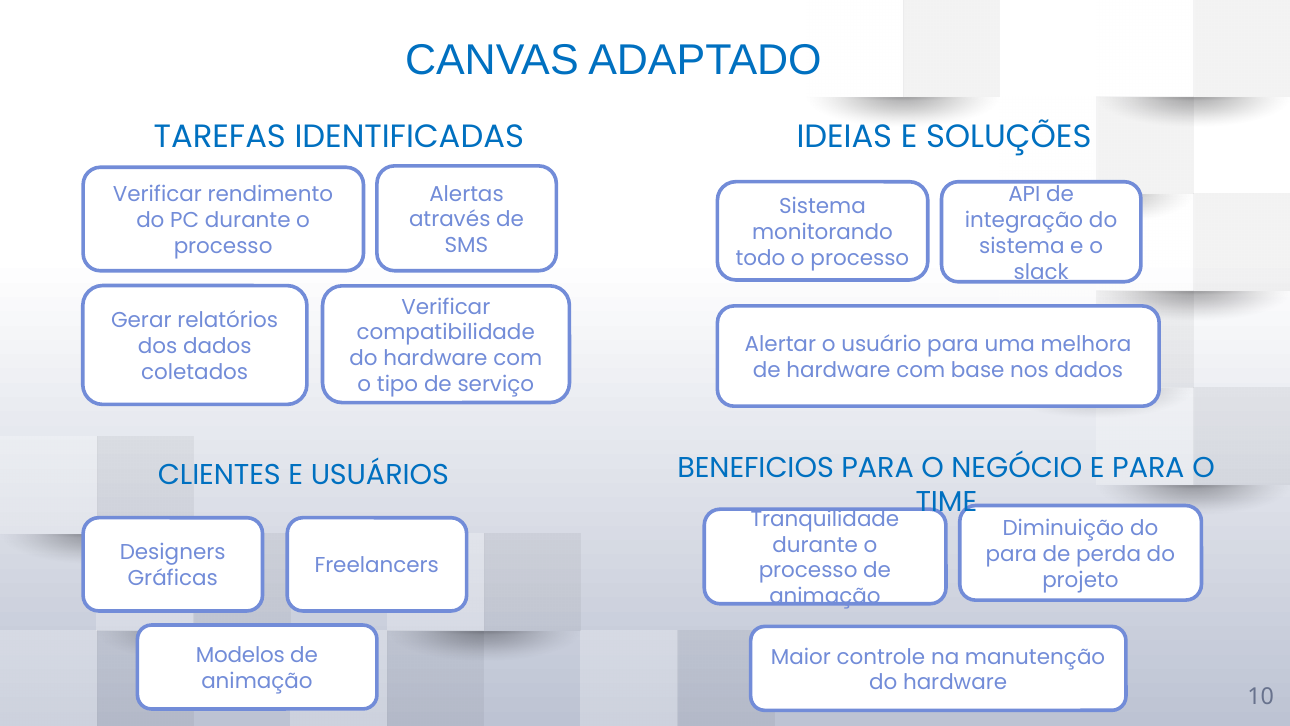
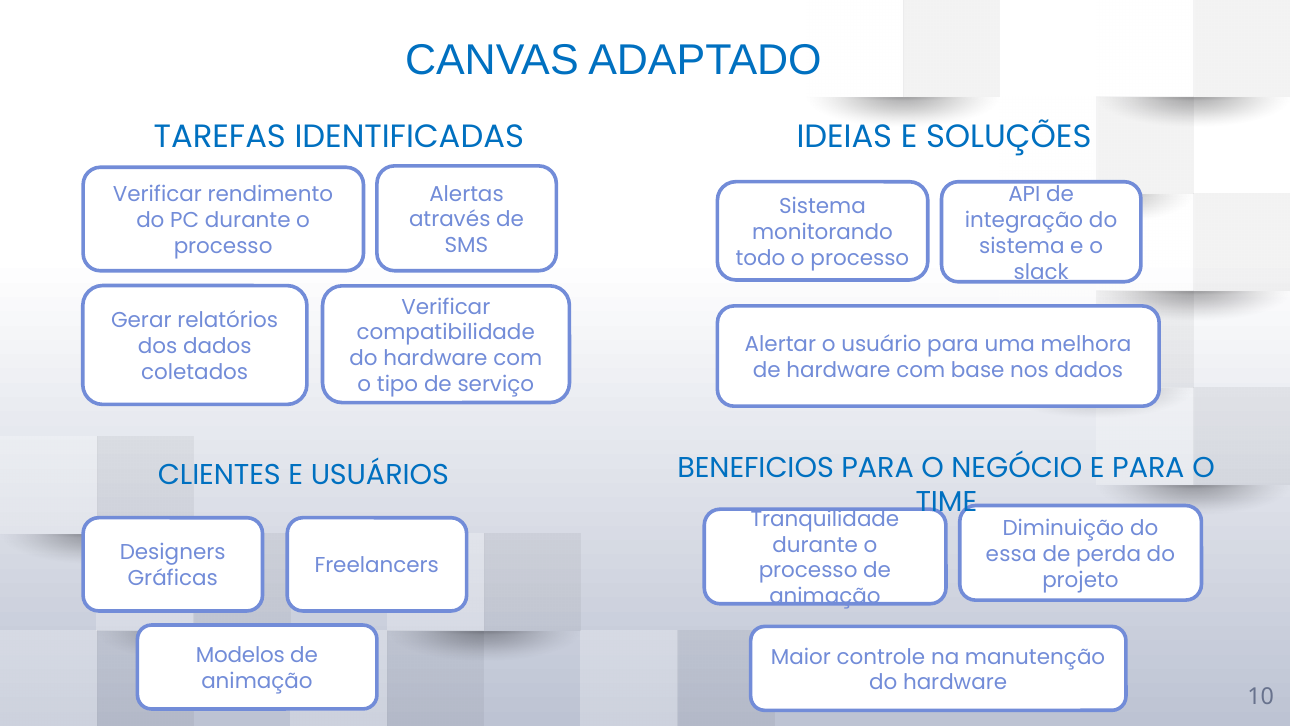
para: para -> essa (1011, 554)
